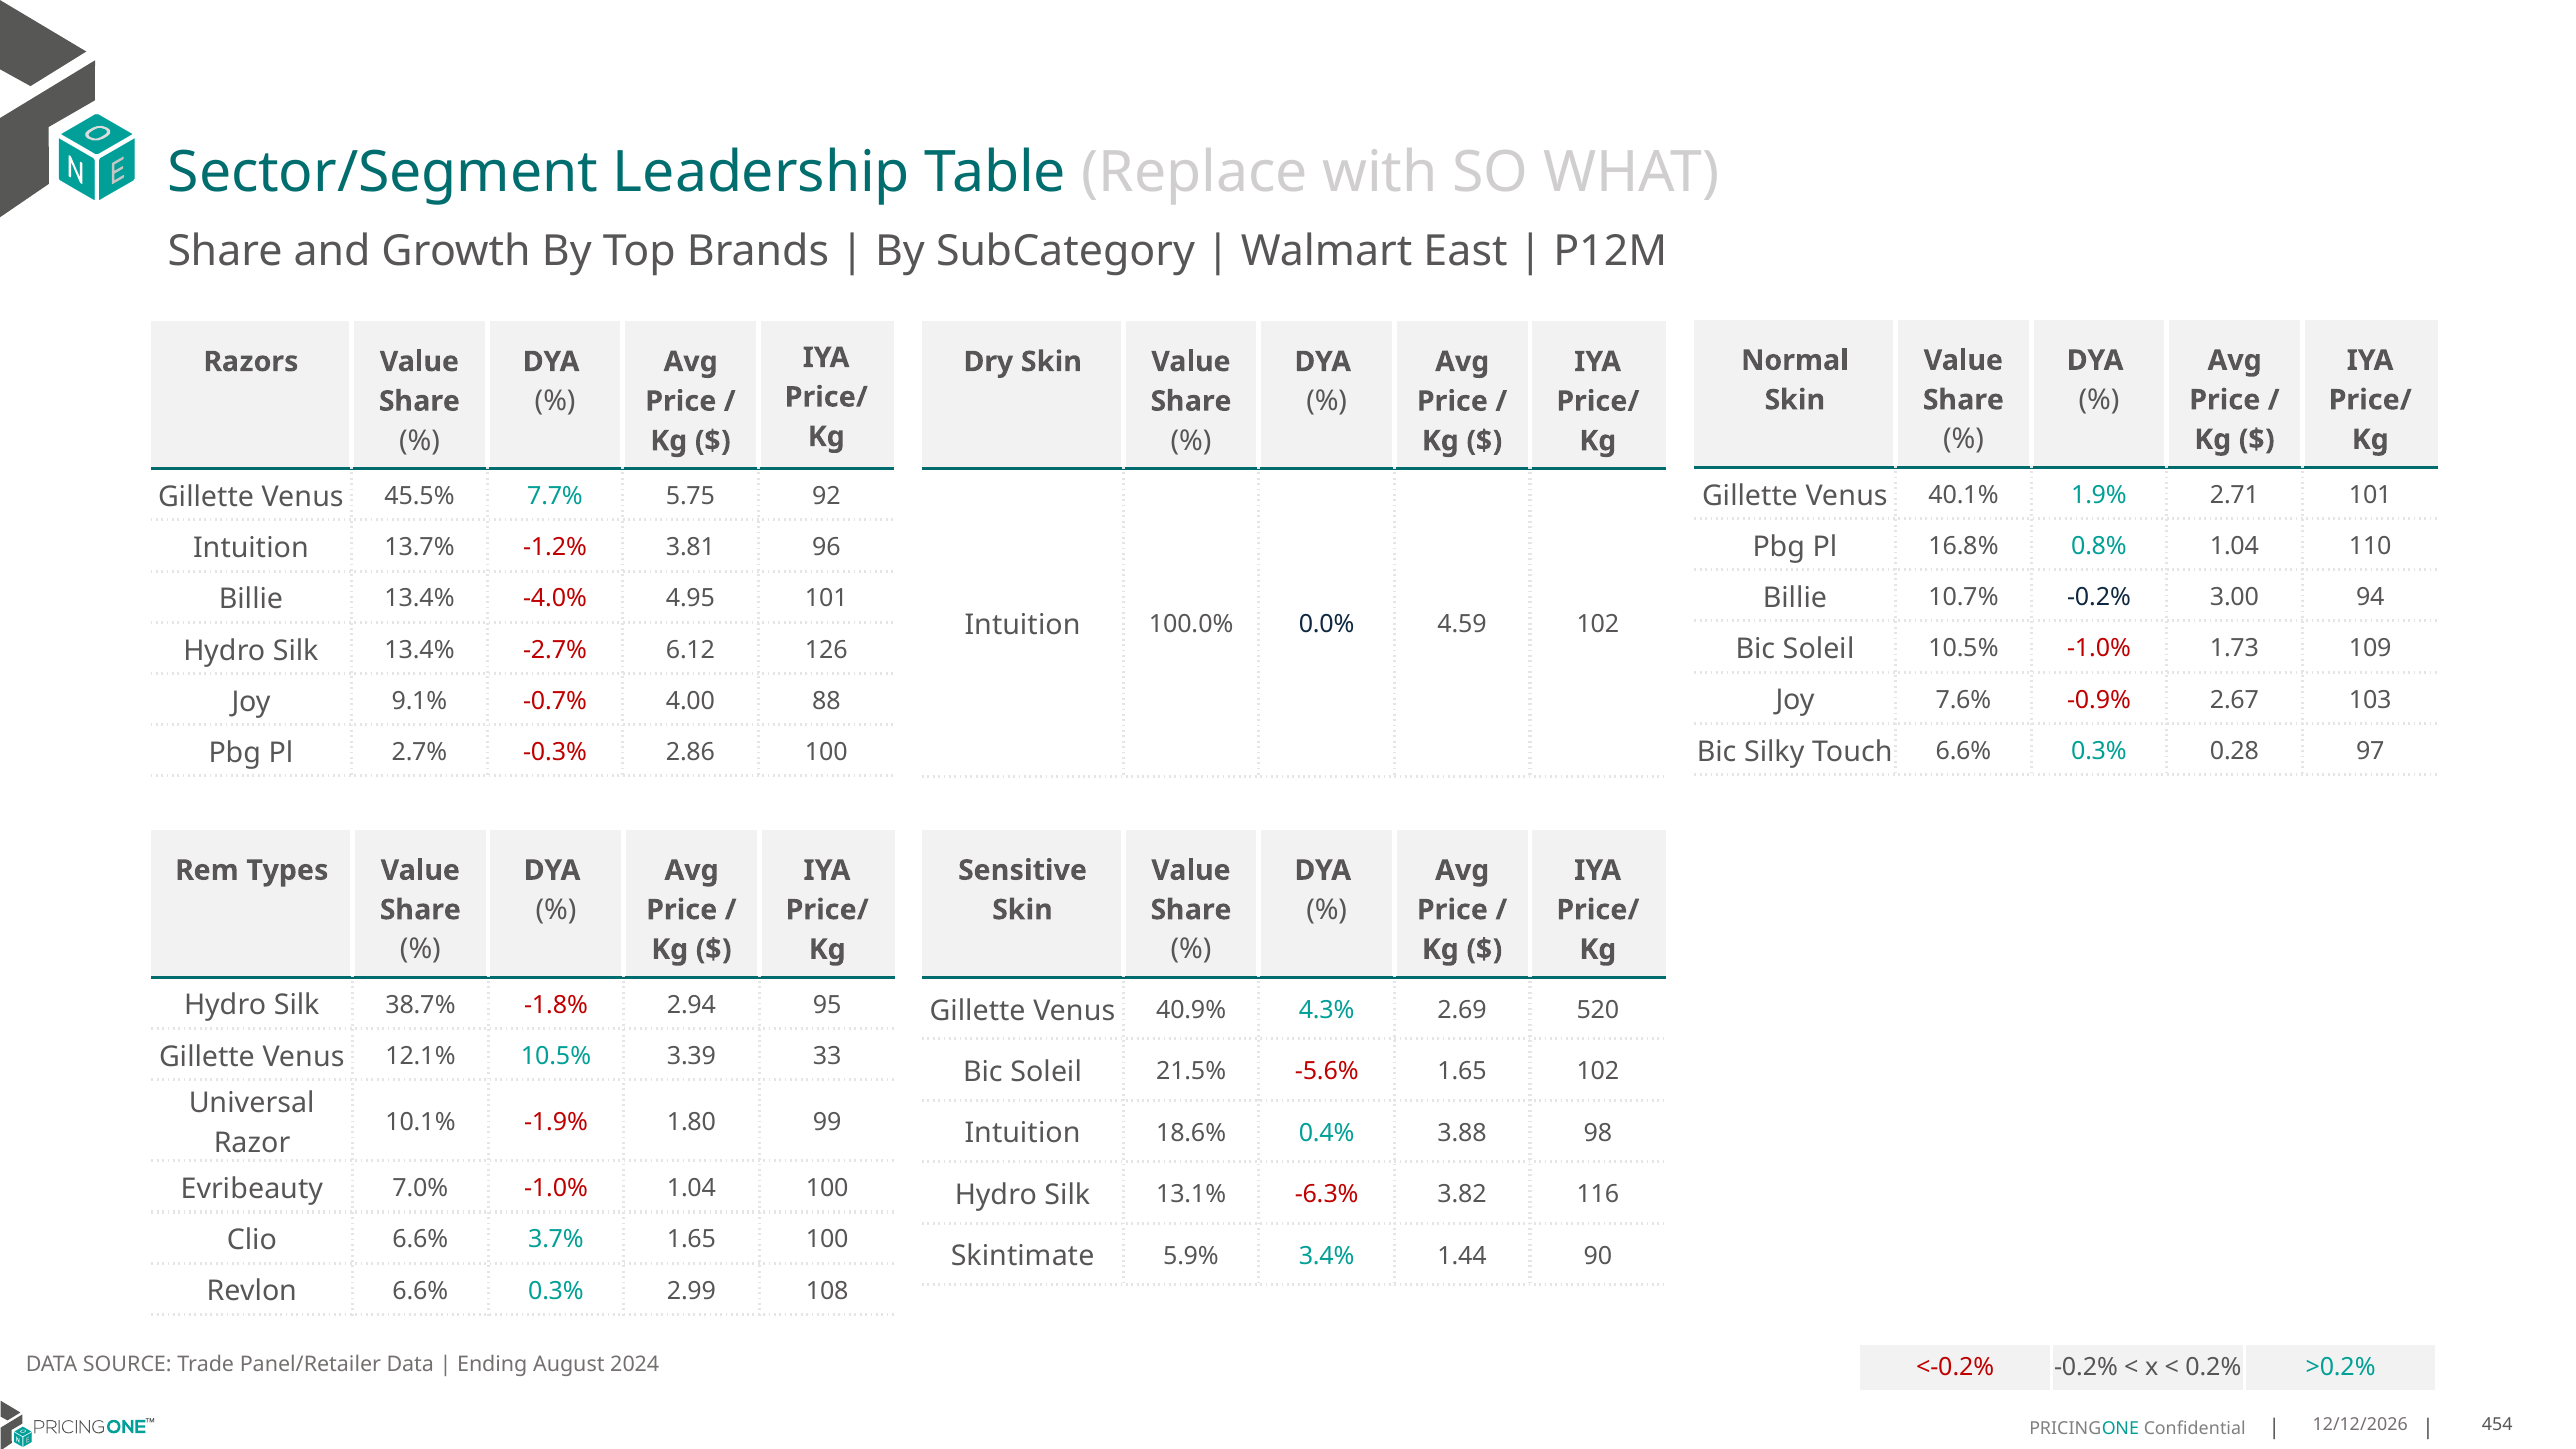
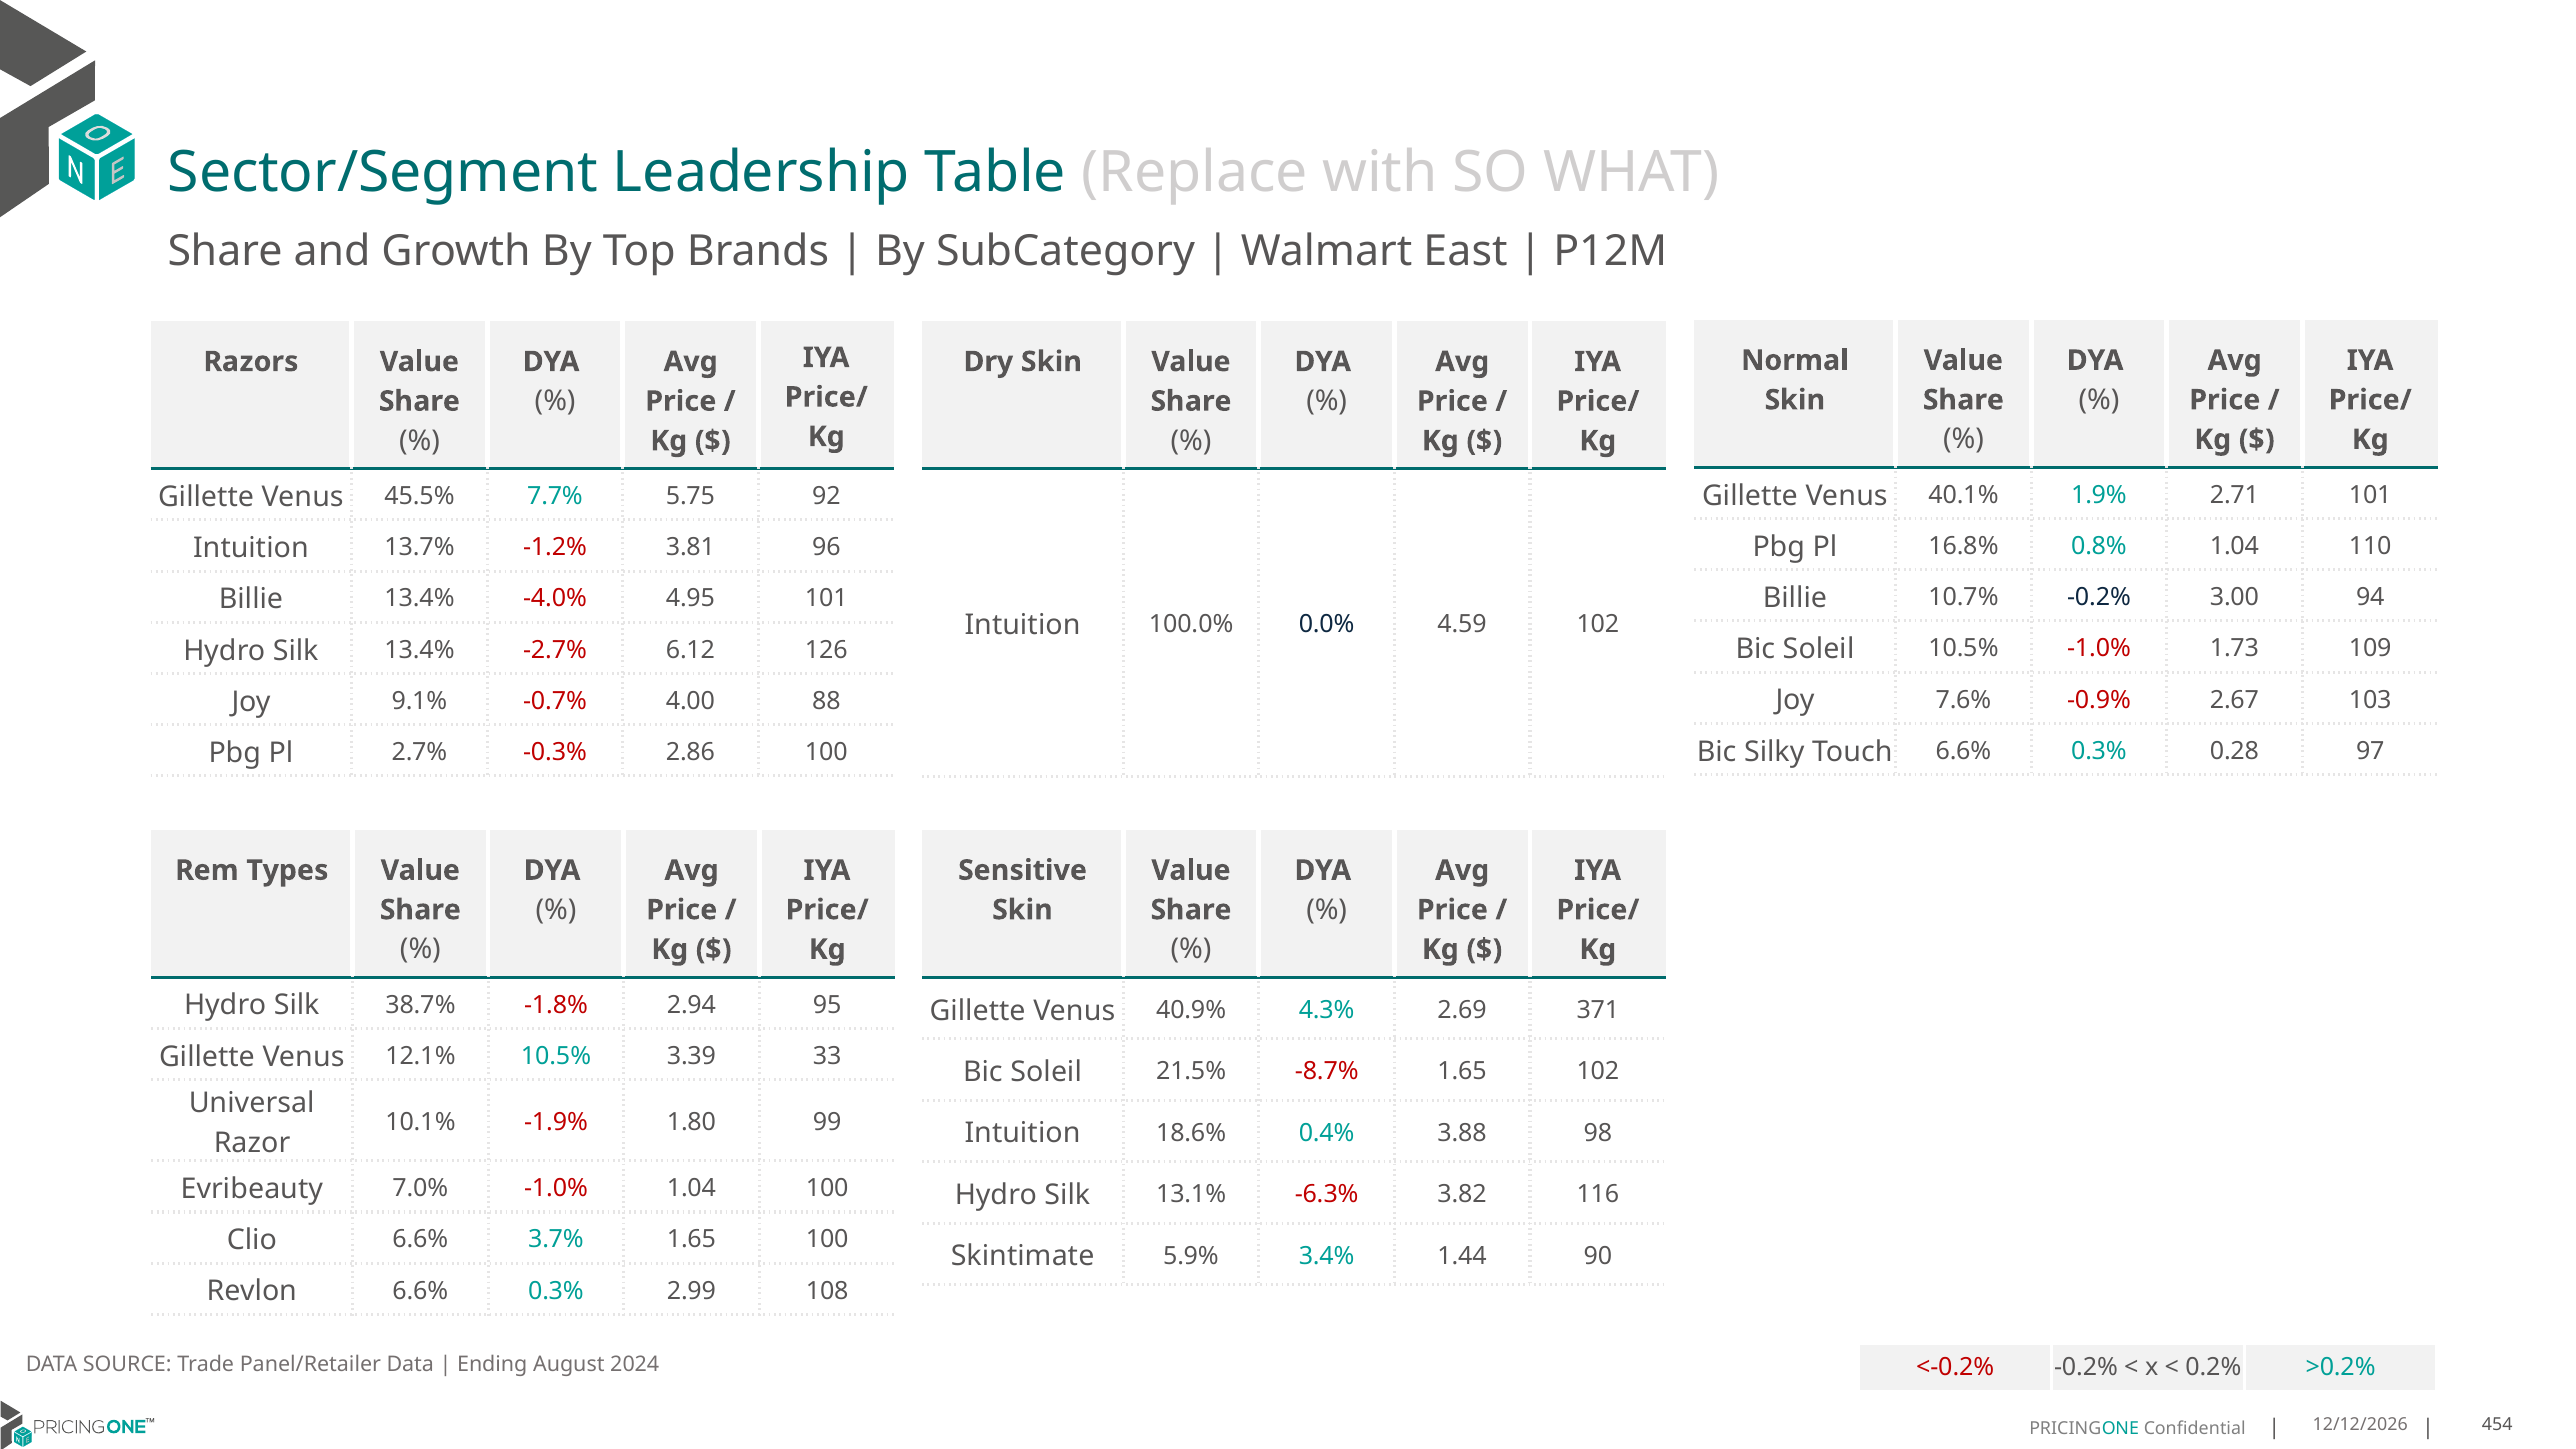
520: 520 -> 371 (1598, 1010)
-5.6%: -5.6% -> -8.7% (1327, 1071)
